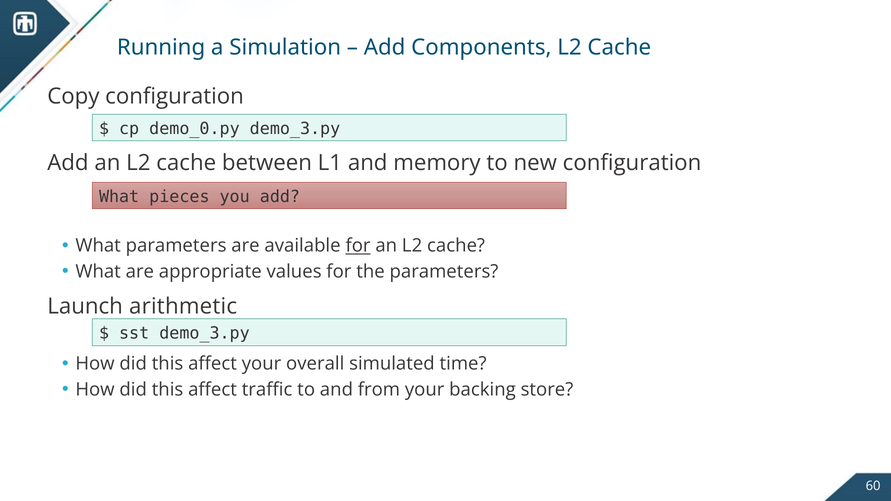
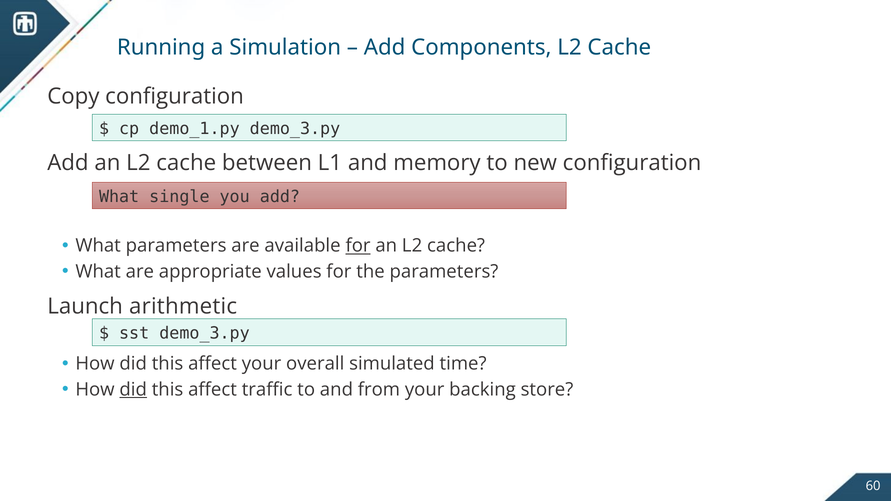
demo_0.py: demo_0.py -> demo_1.py (194, 129)
pieces: pieces -> single (179, 197)
did underline: none -> present (133, 390)
